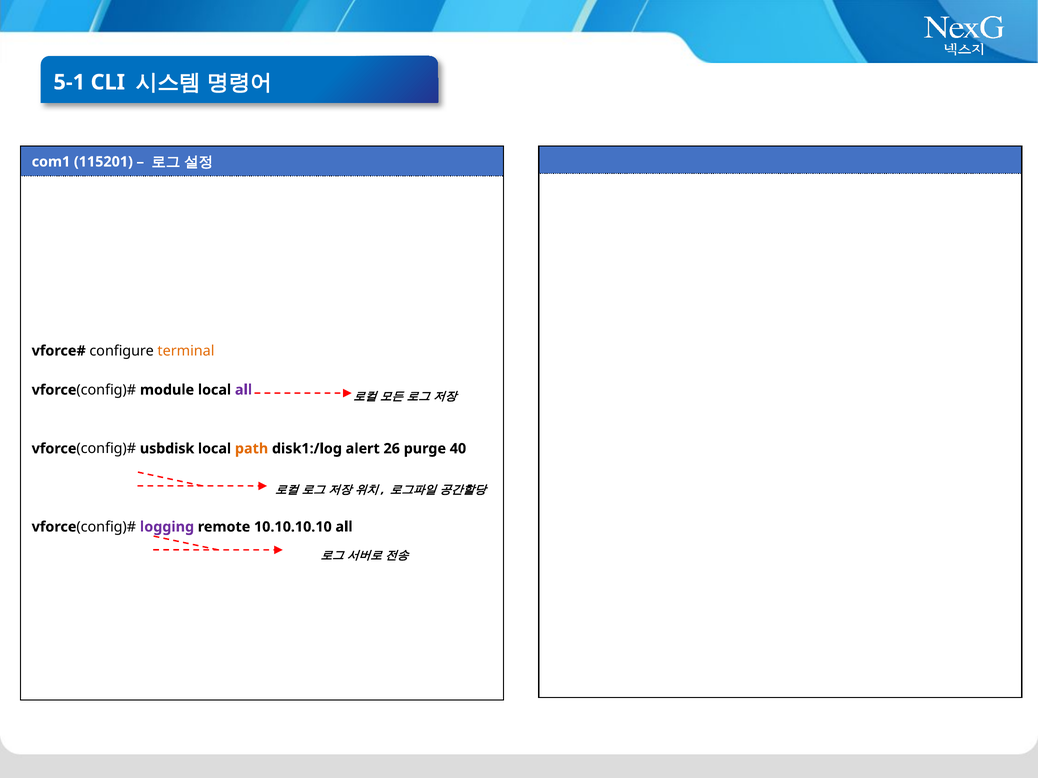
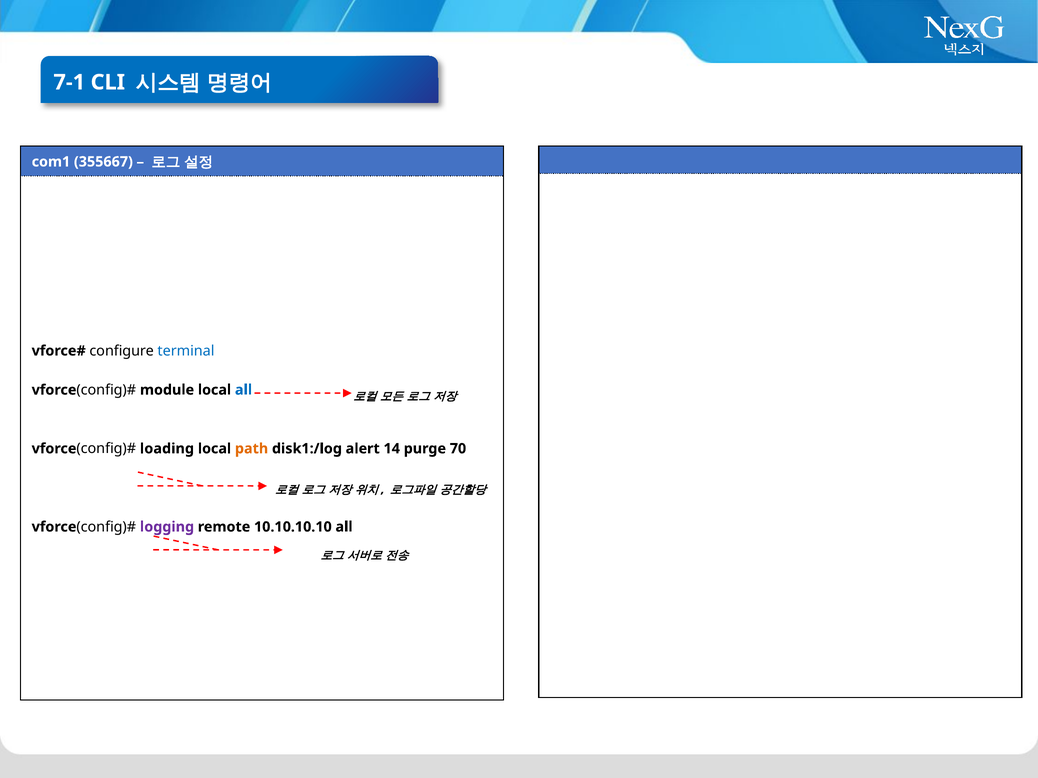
5-1: 5-1 -> 7-1 (69, 82)
115201: 115201 -> 355667 (103, 162)
terminal colour: orange -> blue (186, 351)
all colour: purple -> blue (244, 390)
usbdisk: usbdisk -> loading (167, 449)
26: 26 -> 14 (392, 449)
40: 40 -> 70 (458, 449)
